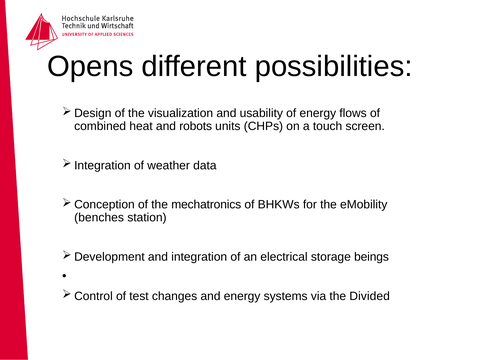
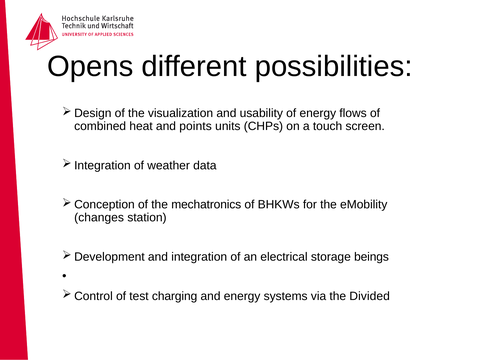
robots: robots -> points (196, 126)
benches: benches -> changes (99, 217)
changes: changes -> charging (175, 295)
